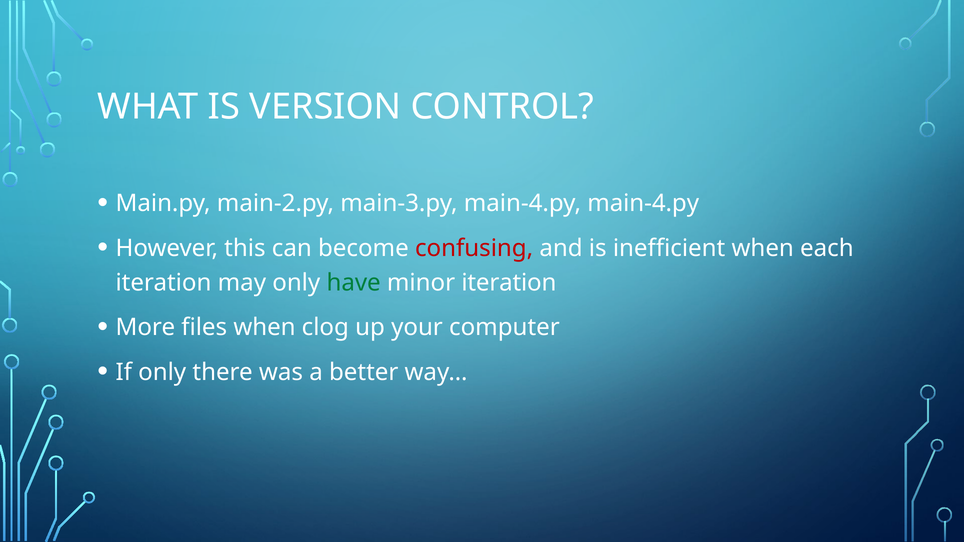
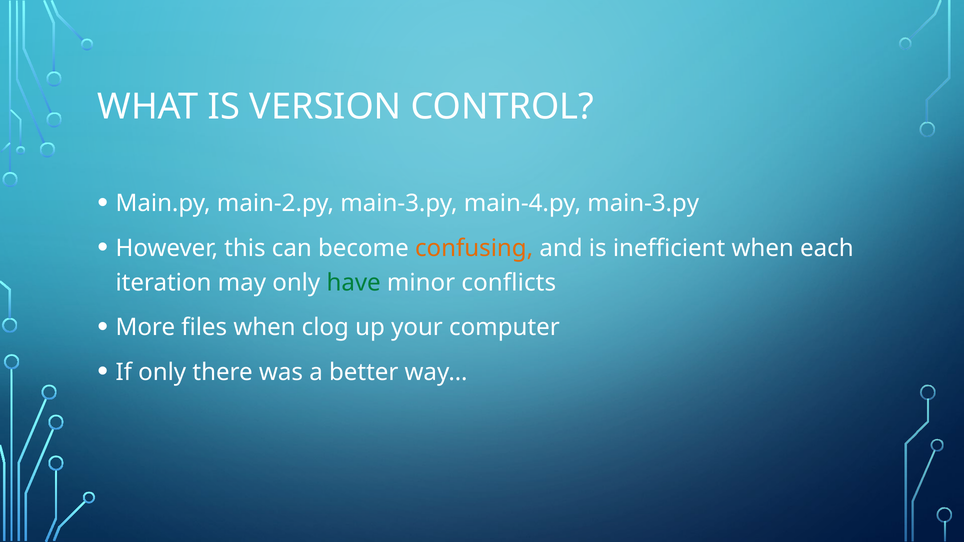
main-4.py main-4.py: main-4.py -> main-3.py (643, 203)
confusing colour: red -> orange (474, 248)
minor iteration: iteration -> conflicts (509, 283)
